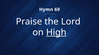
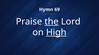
the underline: none -> present (52, 22)
